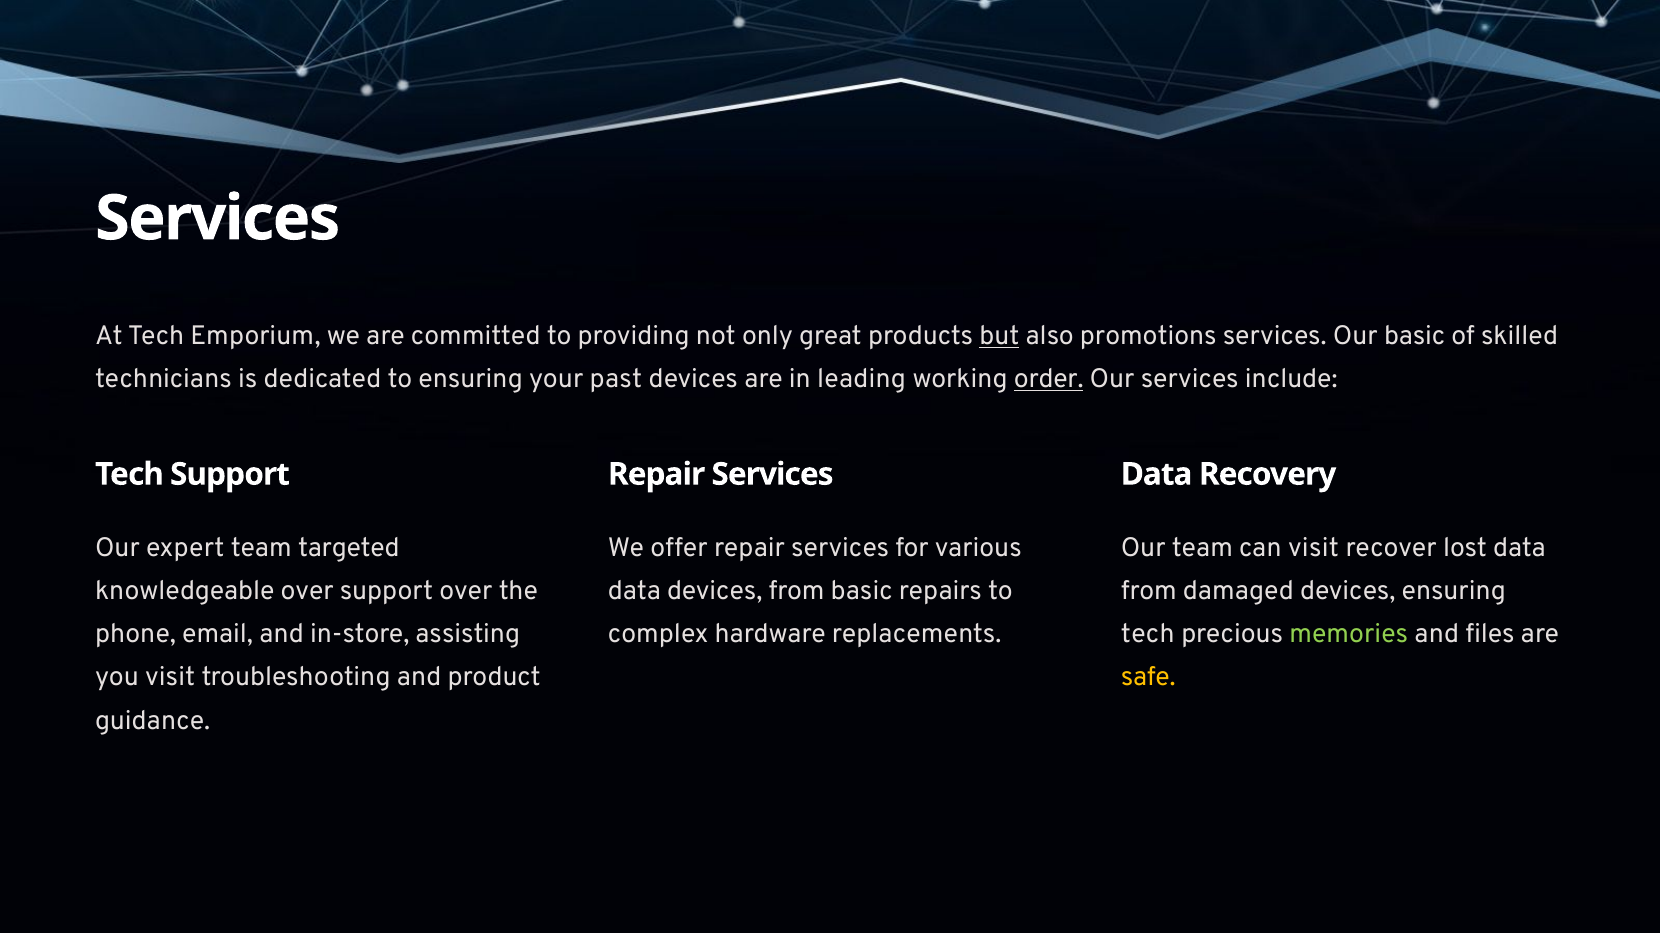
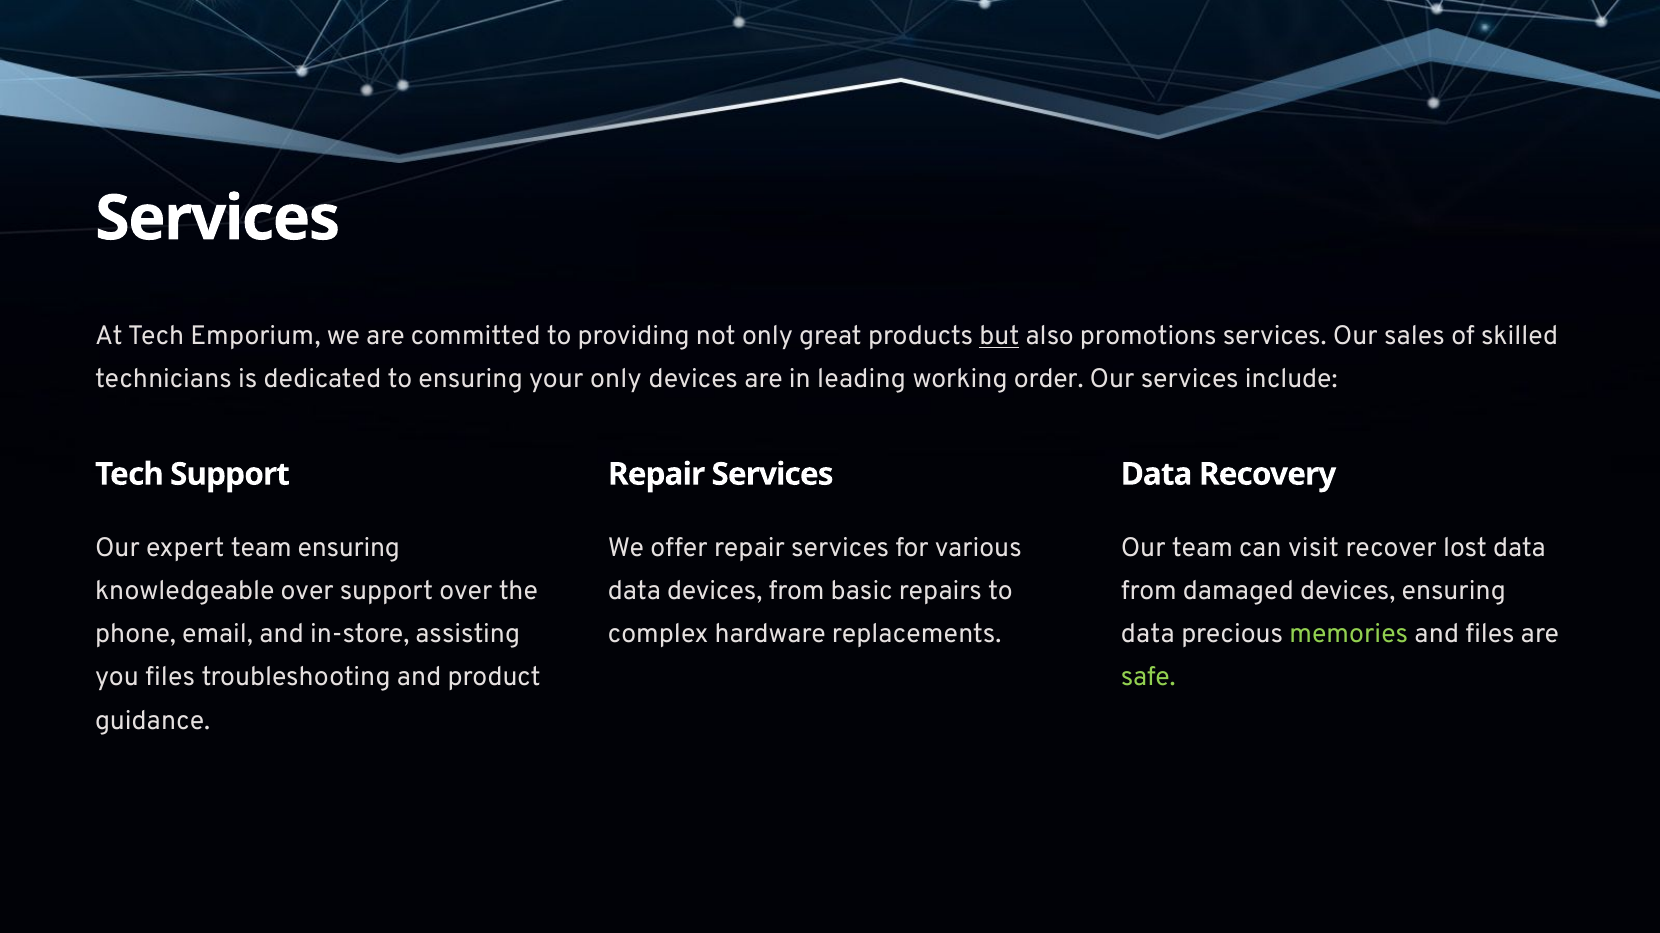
Our basic: basic -> sales (1414, 336)
your past: past -> only (616, 379)
order underline: present -> none (1049, 379)
team targeted: targeted -> ensuring (349, 548)
tech: tech -> data (1148, 634)
you visit: visit -> files (170, 678)
safe colour: yellow -> light green (1148, 678)
